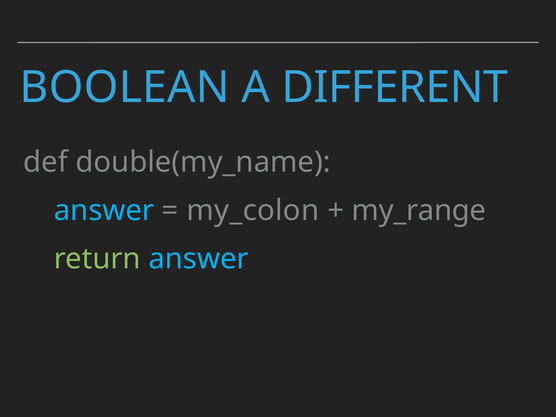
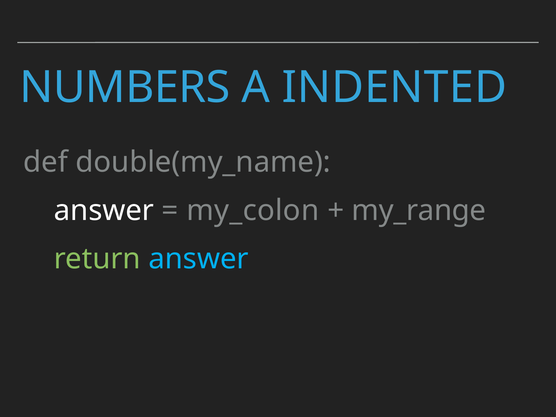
BOOLEAN: BOOLEAN -> NUMBERS (125, 87)
DIFFERENT: DIFFERENT -> INDENTED (394, 87)
answer colour: light blue -> white (104, 211)
